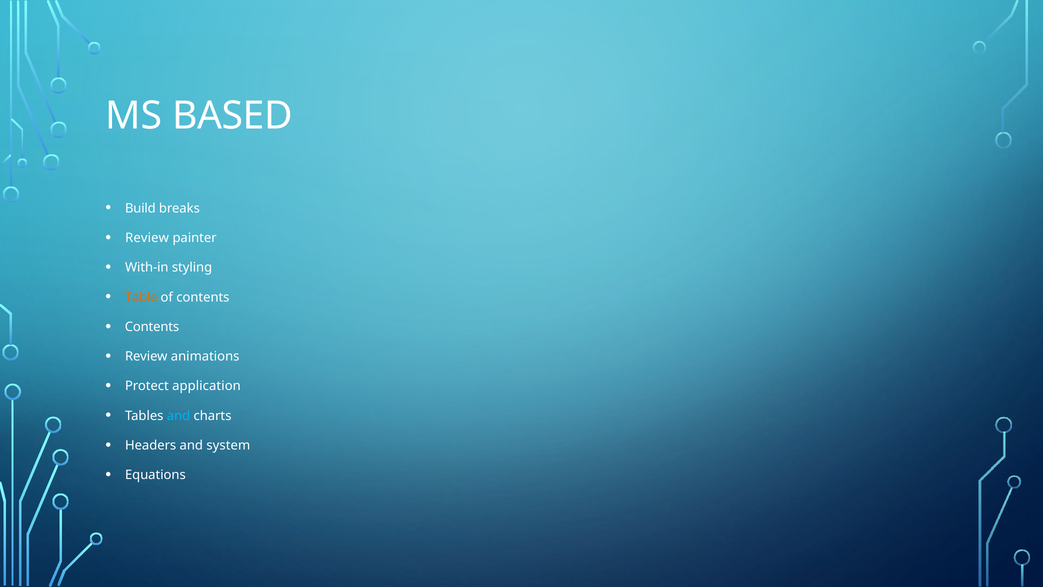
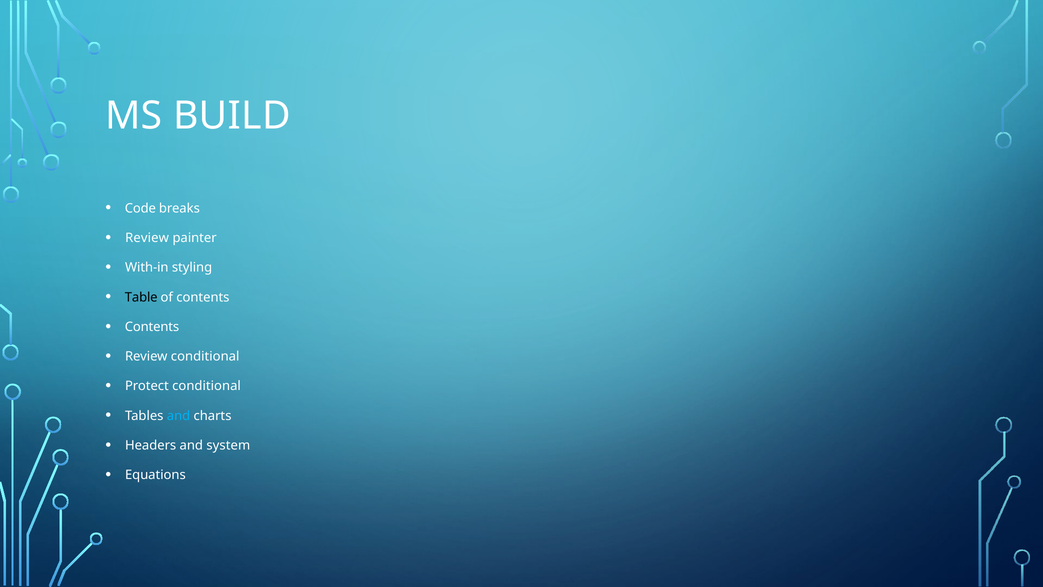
BASED: BASED -> BUILD (232, 116)
Build: Build -> Code (140, 208)
Table colour: orange -> black (141, 297)
Review animations: animations -> conditional (205, 356)
Protect application: application -> conditional (207, 386)
